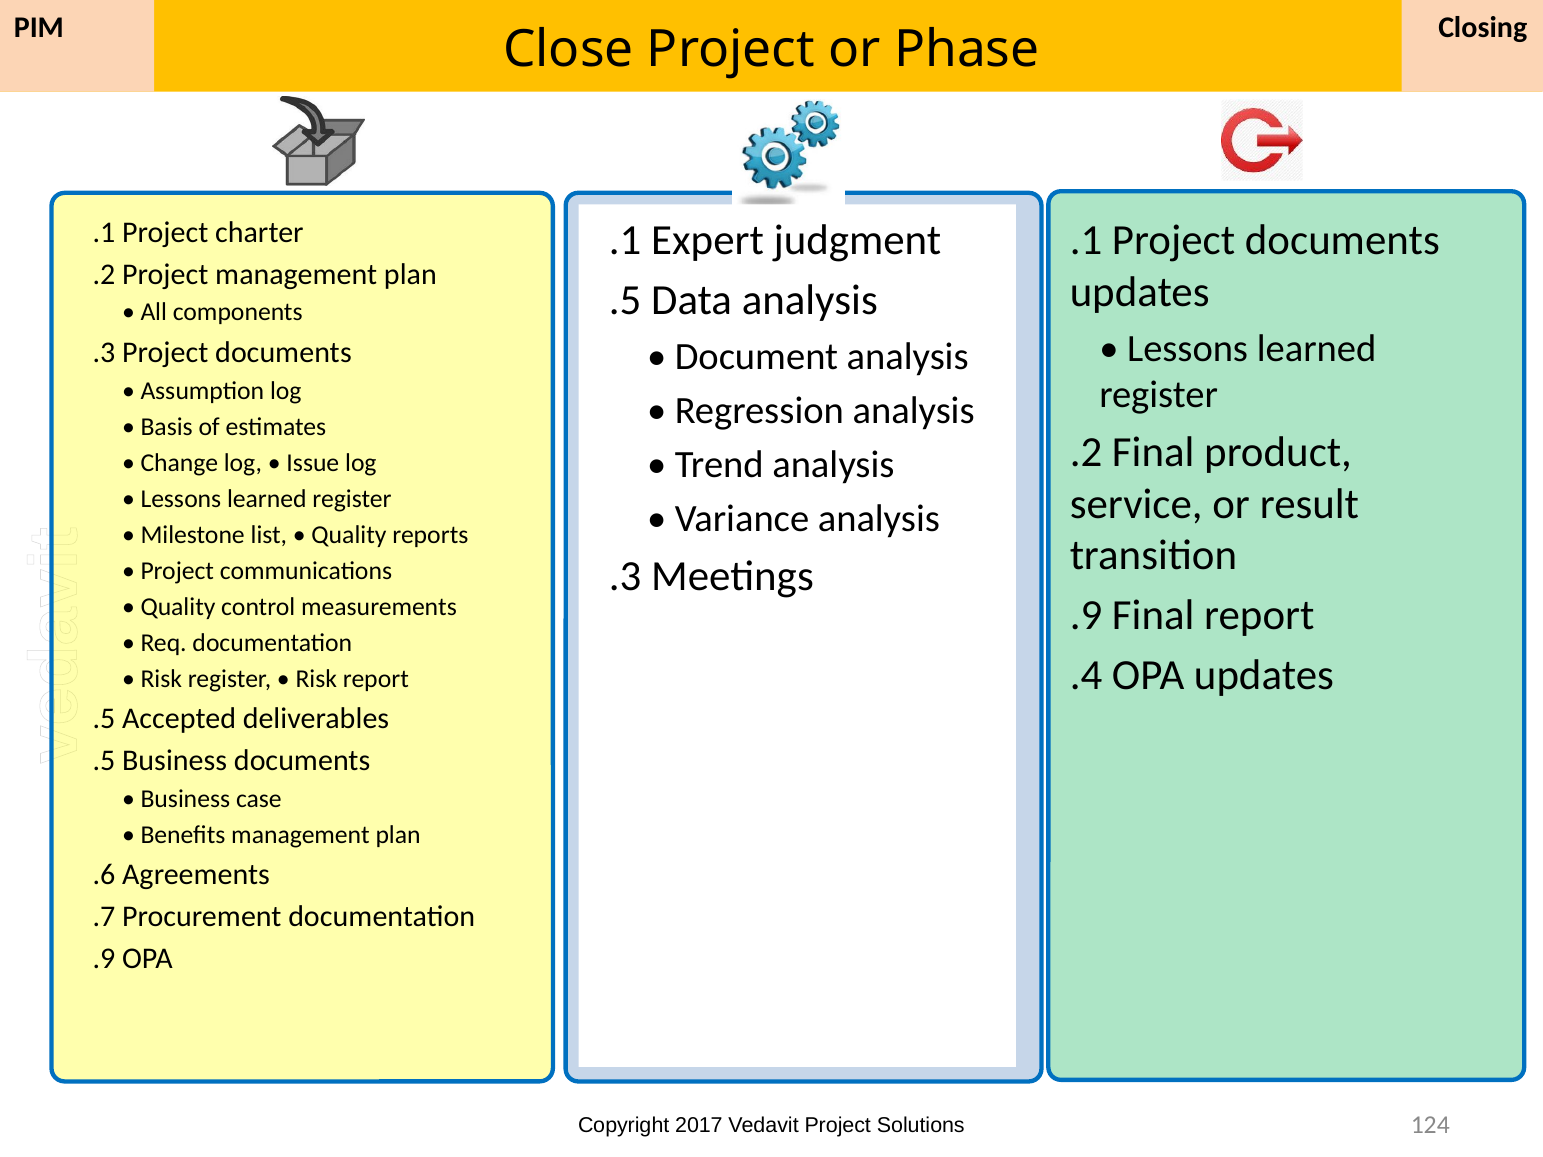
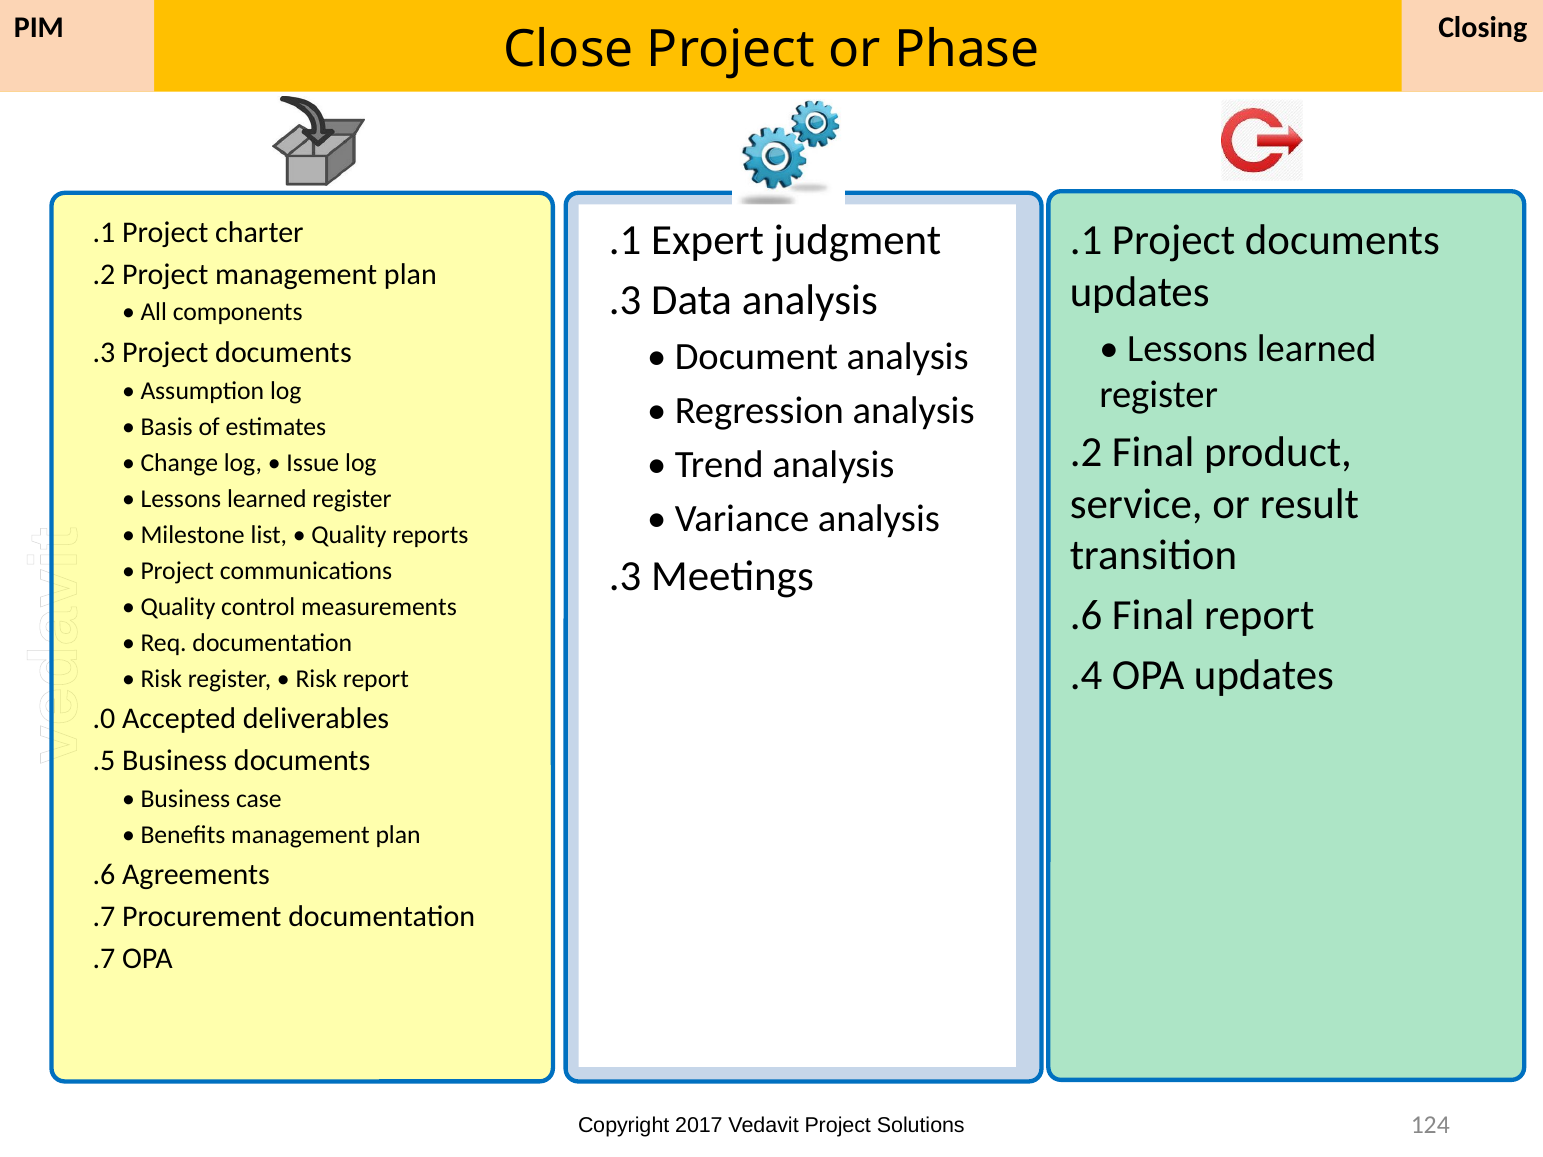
.5: .5 -> .3 (625, 301)
.9: .9 -> .6 (1086, 616)
.5: .5 -> .0 (104, 719)
.9: .9 -> .7 (104, 959)
